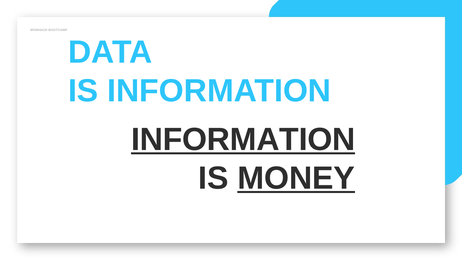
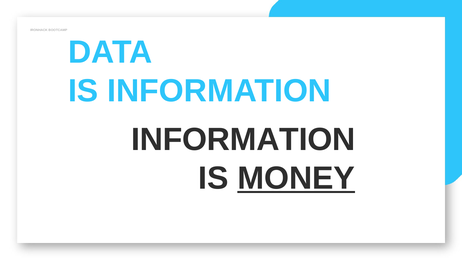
INFORMATION underline: present -> none (243, 140)
